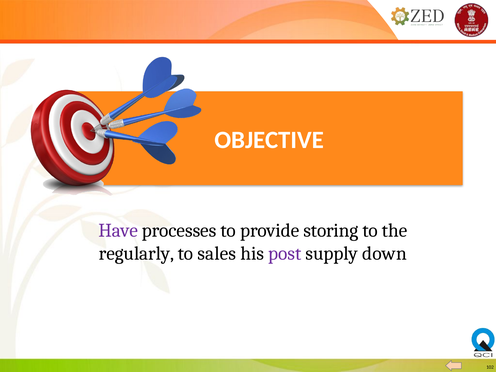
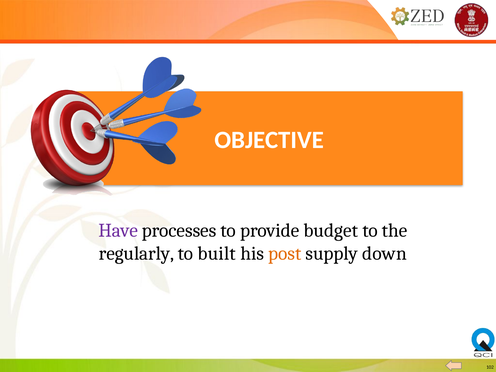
storing: storing -> budget (331, 230)
sales: sales -> built (217, 253)
post colour: purple -> orange (285, 253)
